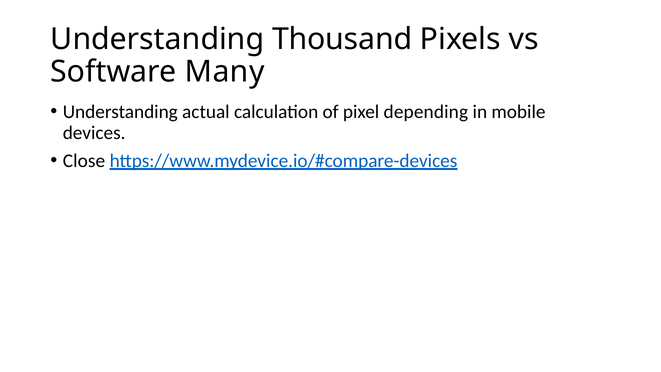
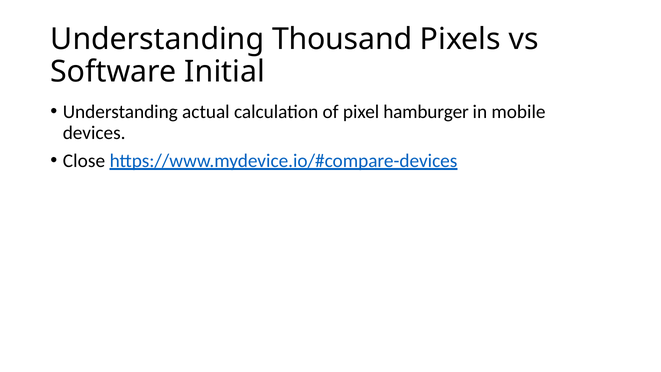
Many: Many -> Initial (225, 72)
depending: depending -> hamburger (426, 112)
